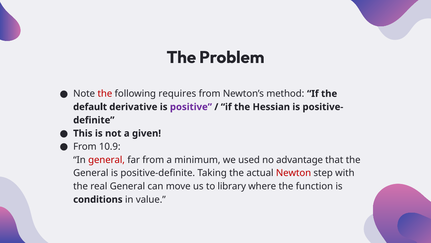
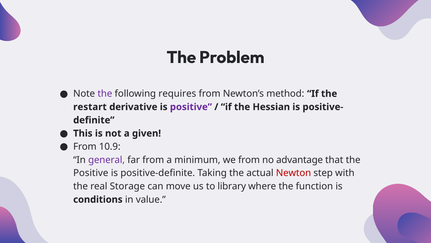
the colour: red -> purple (105, 93)
default: default -> restart (90, 107)
general colour: red -> purple (107, 160)
we used: used -> from (249, 160)
General: General -> Positive (91, 173)
real General: General -> Storage (127, 186)
